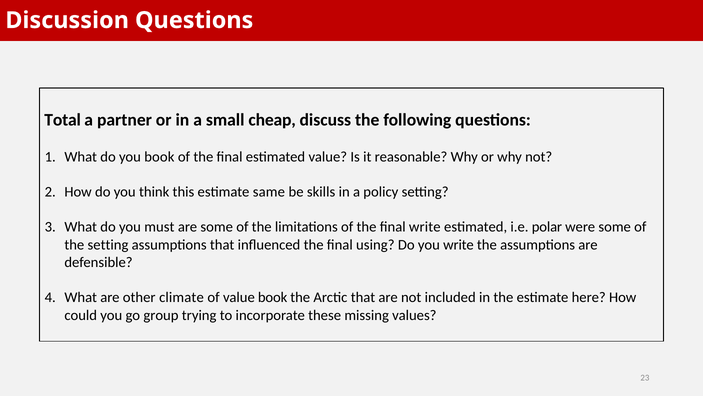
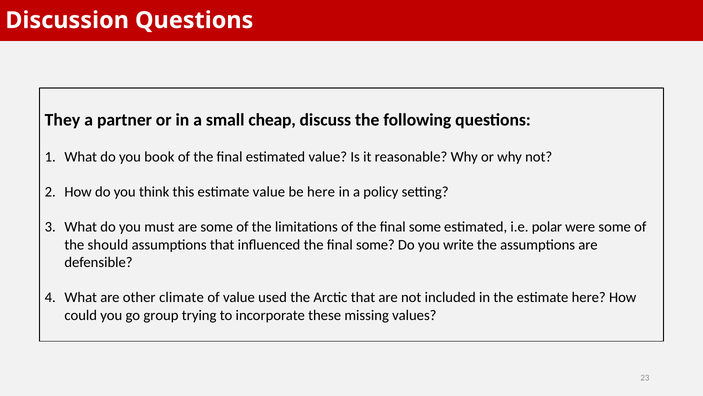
Total: Total -> They (62, 120)
estimate same: same -> value (269, 192)
be skills: skills -> here (321, 192)
of the final write: write -> some (425, 227)
the setting: setting -> should (108, 244)
influenced the final using: using -> some (375, 244)
value book: book -> used (272, 297)
